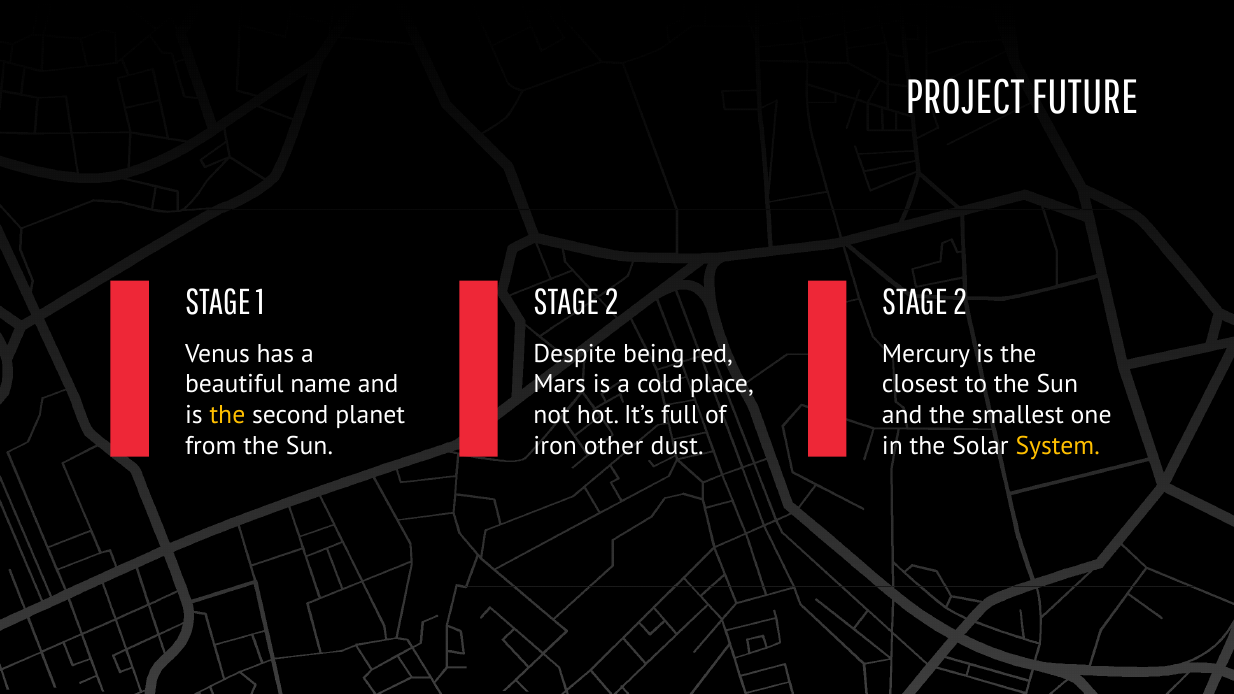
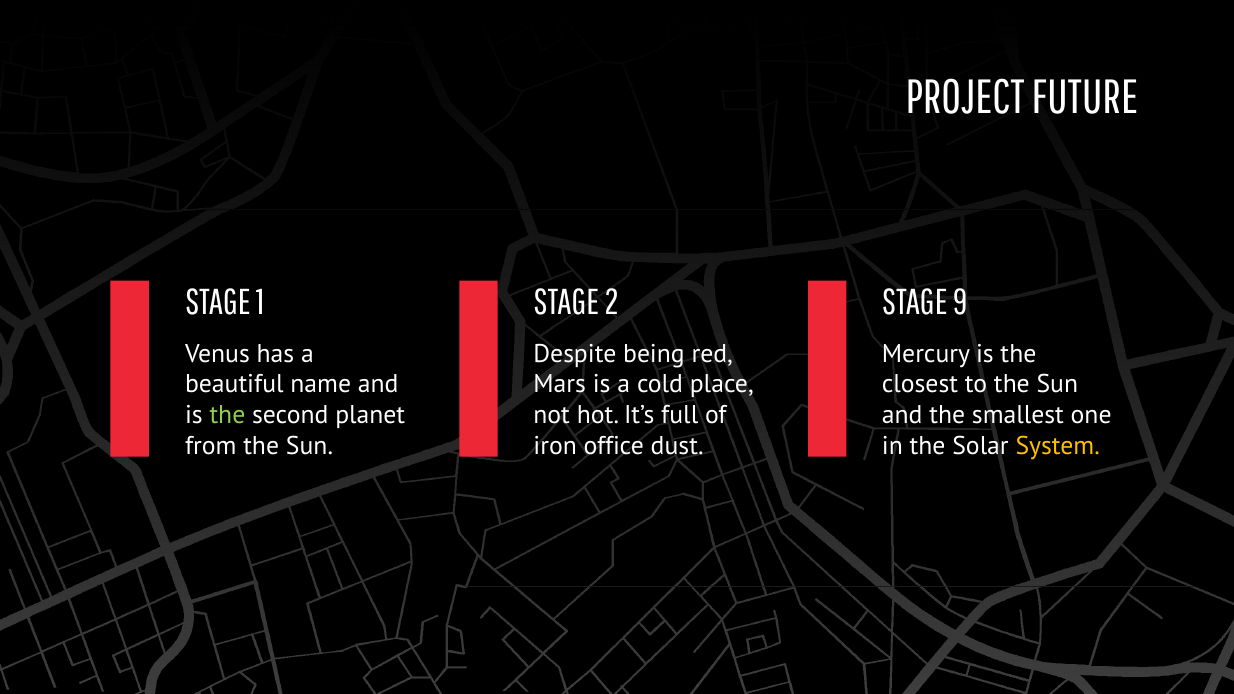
2: 2 -> 9 (960, 303)
the colour: yellow -> light green (227, 415)
other: other -> office (614, 446)
